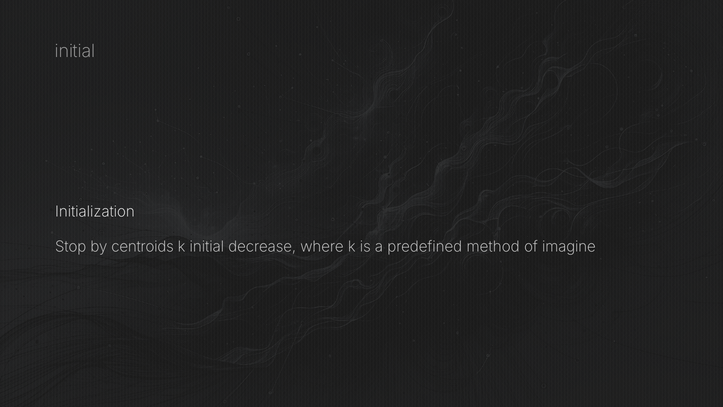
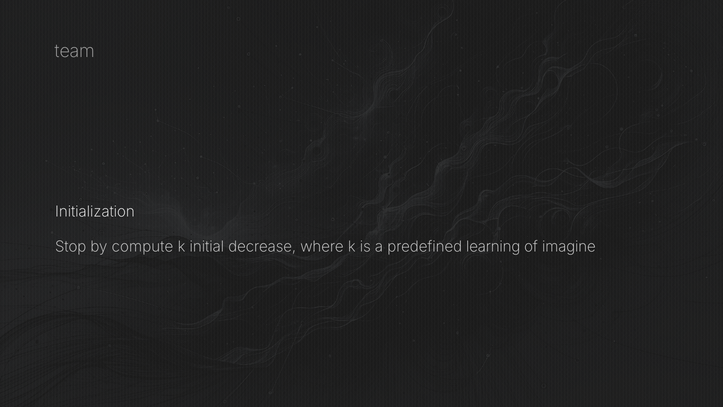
initial: initial -> team (75, 51)
centroids: centroids -> compute (142, 246)
method: method -> learning (493, 246)
